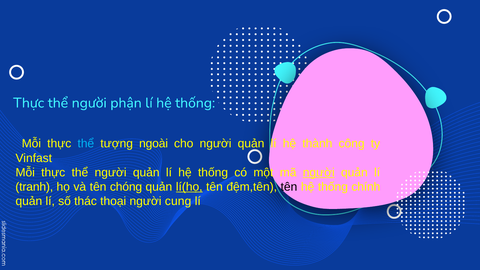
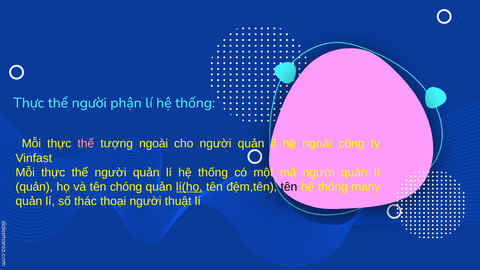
thể colour: light blue -> pink (86, 144)
hệ thành: thành -> ngoài (317, 144)
người underline: present -> none (319, 172)
tranh: tranh -> quản (34, 187)
chính: chính -> many (366, 187)
cung: cung -> thuật (178, 201)
